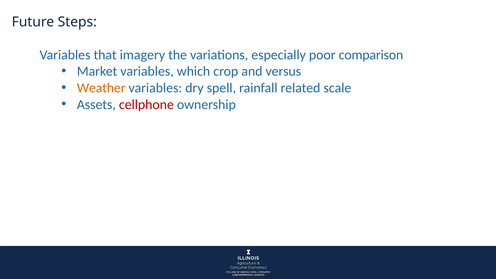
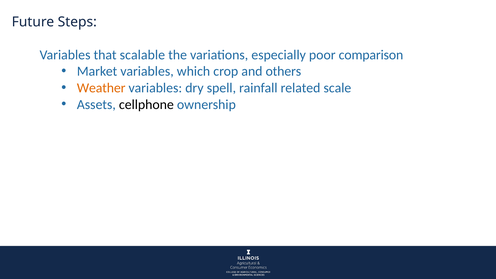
imagery: imagery -> scalable (142, 55)
versus: versus -> others (283, 71)
cellphone colour: red -> black (146, 104)
